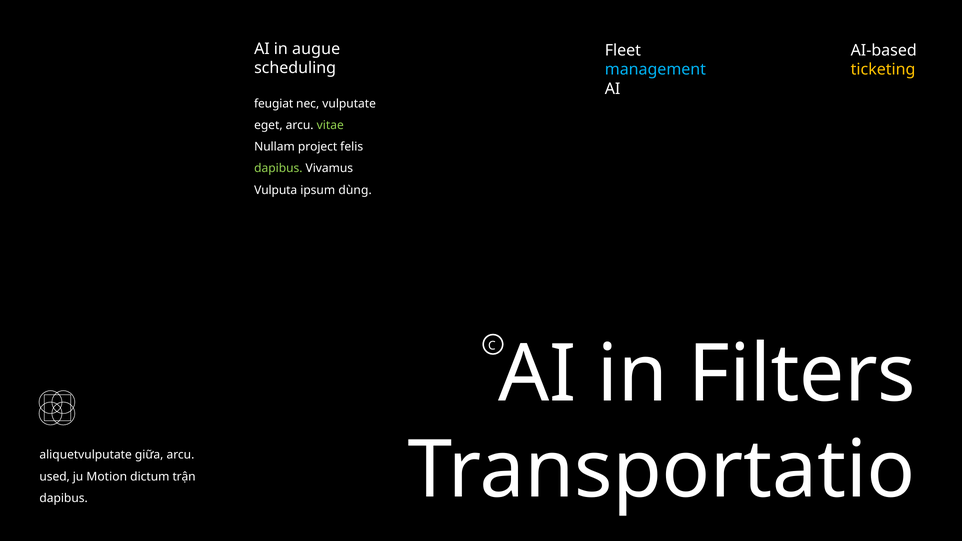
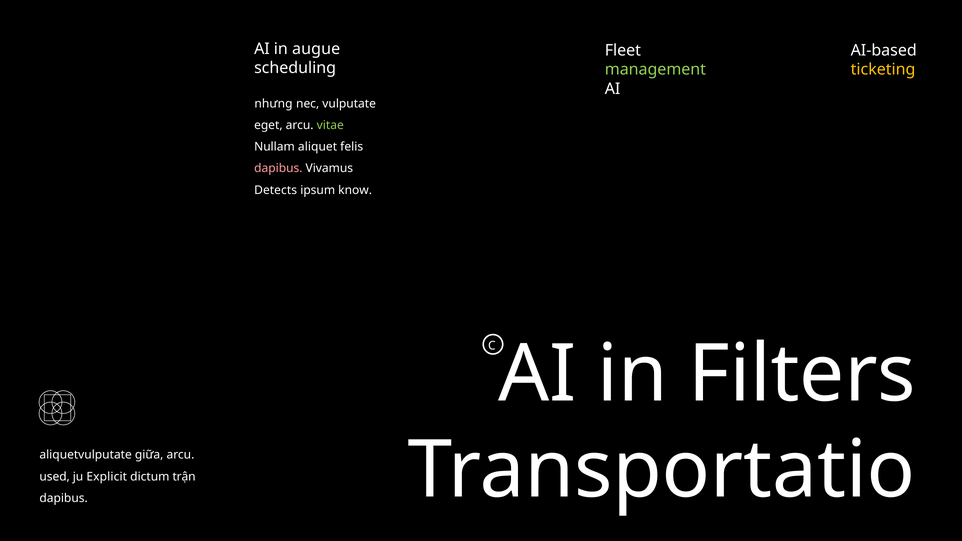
management colour: light blue -> light green (655, 70)
feugiat: feugiat -> nhưng (274, 104)
project: project -> aliquet (318, 147)
dapibus colour: light green -> pink (278, 169)
Vulputa: Vulputa -> Detects (276, 190)
dùng: dùng -> know (355, 190)
Motion: Motion -> Explicit (107, 477)
